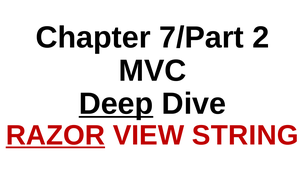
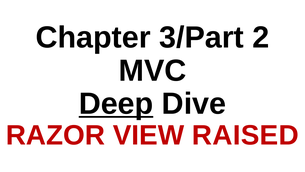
7/Part: 7/Part -> 3/Part (201, 38)
RAZOR underline: present -> none (55, 135)
STRING: STRING -> RAISED (245, 135)
